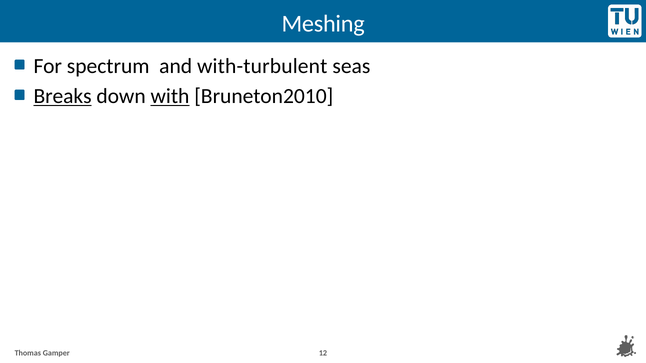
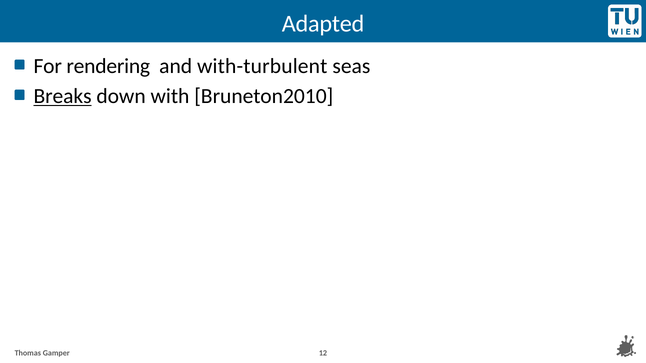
Meshing: Meshing -> Adapted (323, 24)
spectrum: spectrum -> rendering (108, 66)
with underline: present -> none (170, 96)
